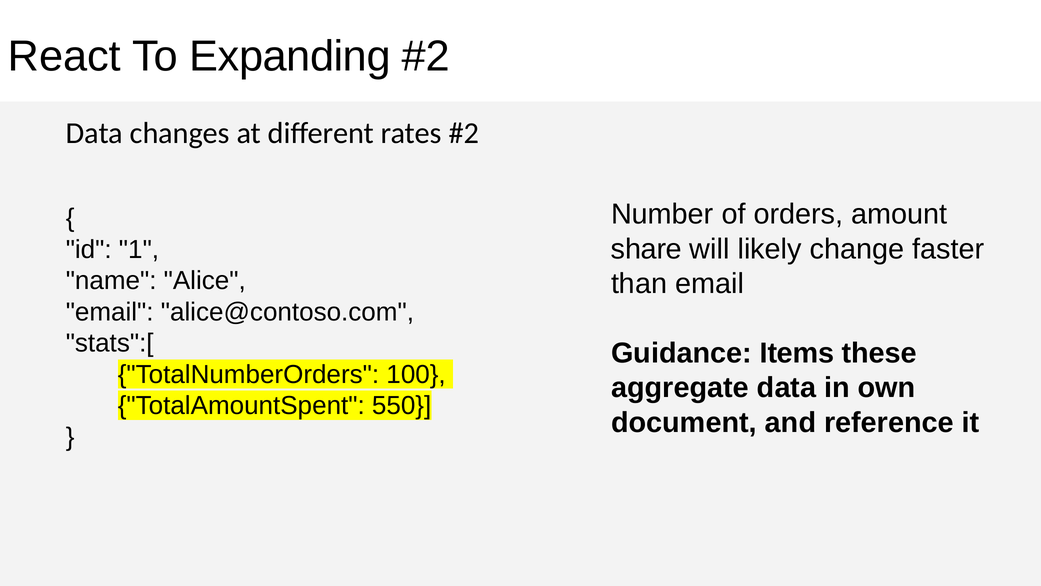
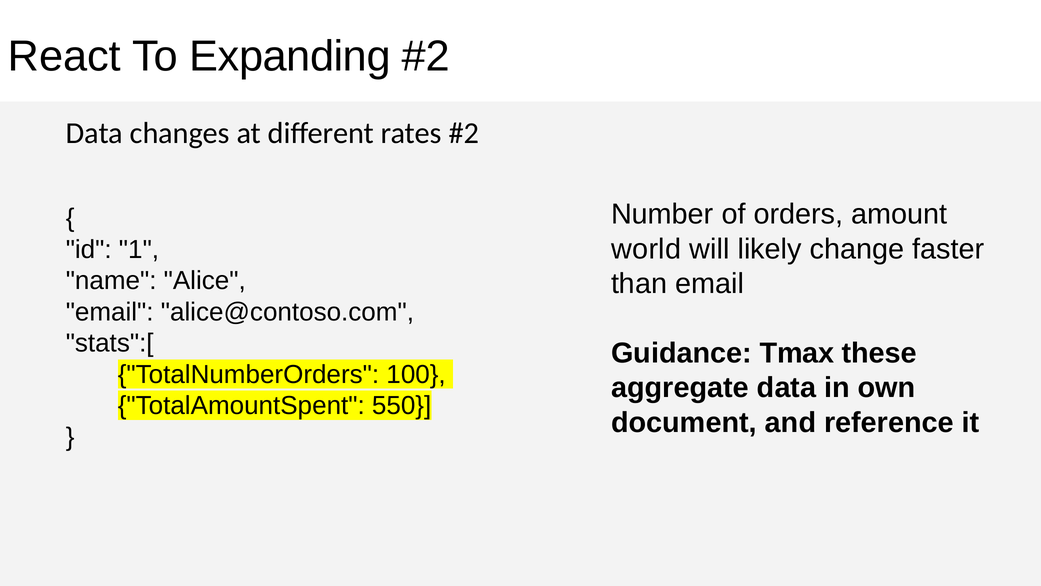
share: share -> world (646, 249)
Items: Items -> Tmax (797, 353)
